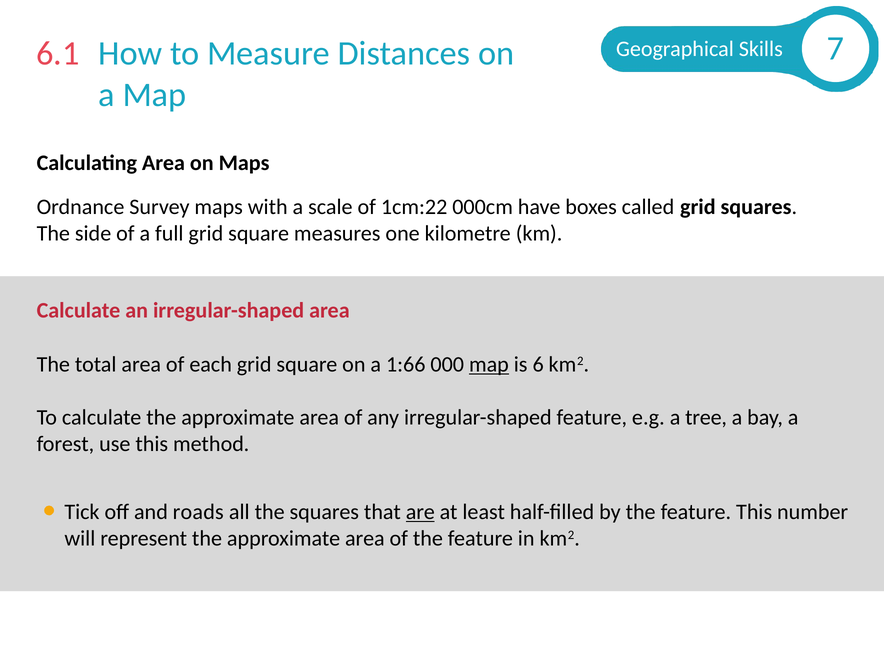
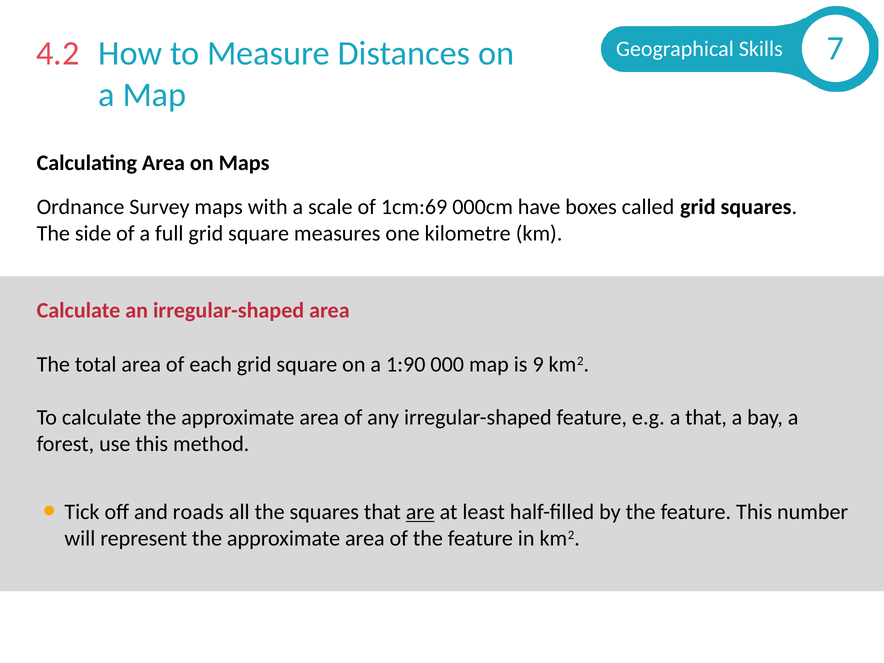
6.1: 6.1 -> 4.2 (58, 53)
1cm:22: 1cm:22 -> 1cm:69 (414, 207)
1:66: 1:66 -> 1:90 (406, 365)
map underline: present -> none (489, 365)
6: 6 -> 9 (538, 365)
a tree: tree -> that (706, 418)
